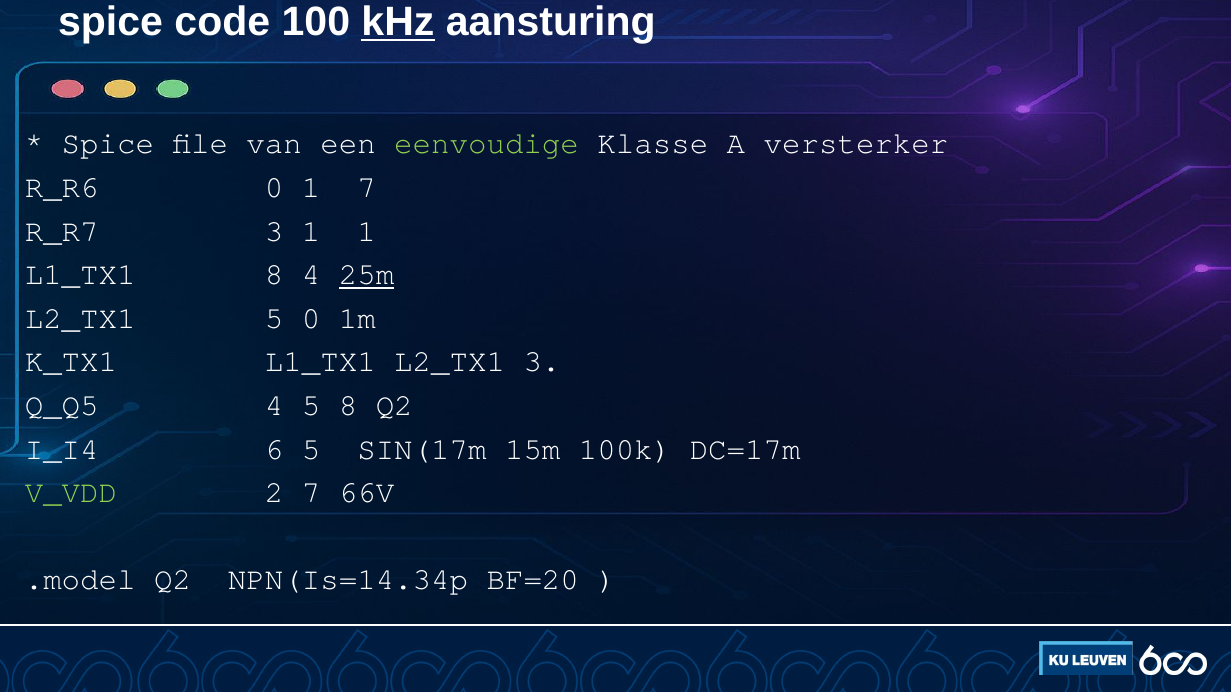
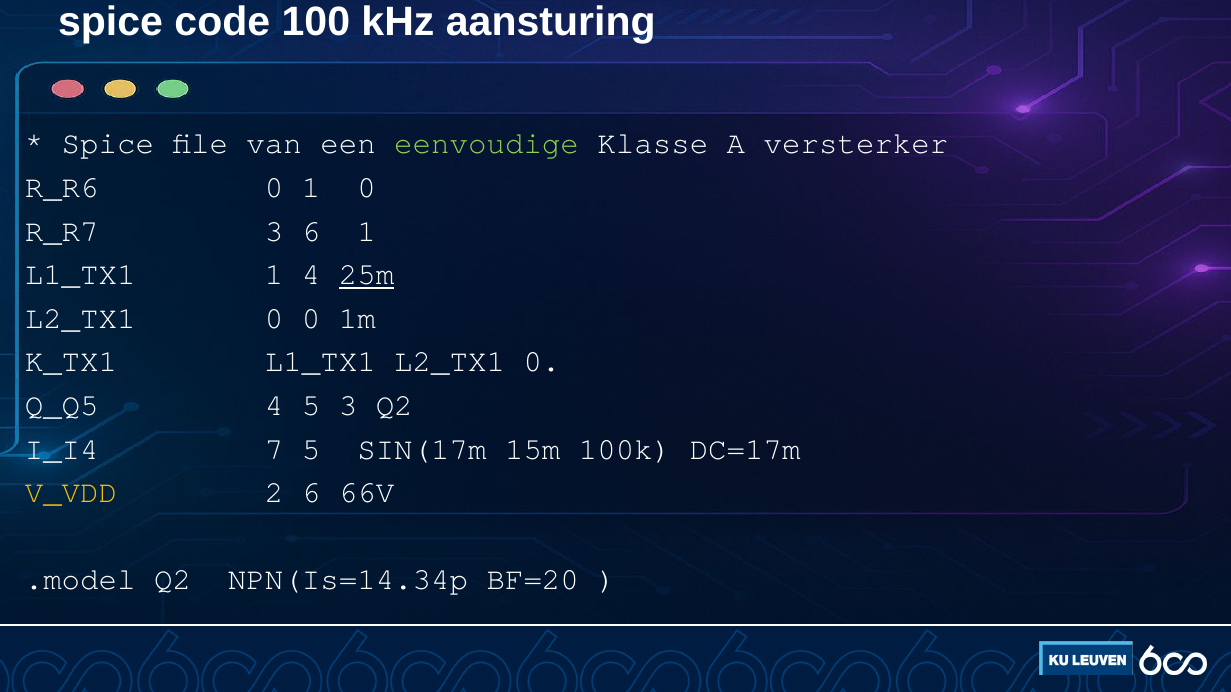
kHz underline: present -> none (398, 22)
1 7: 7 -> 0 (367, 187)
3 1: 1 -> 6 (311, 231)
L1_TX1 8: 8 -> 1 (274, 275)
5: 5 -> 0 (274, 318)
L1_TX1 L2_TX1 3: 3 -> 0 (542, 362)
5 8: 8 -> 3 (348, 406)
6: 6 -> 7 (274, 449)
V_VDD colour: light green -> yellow (71, 493)
2 7: 7 -> 6 (311, 493)
